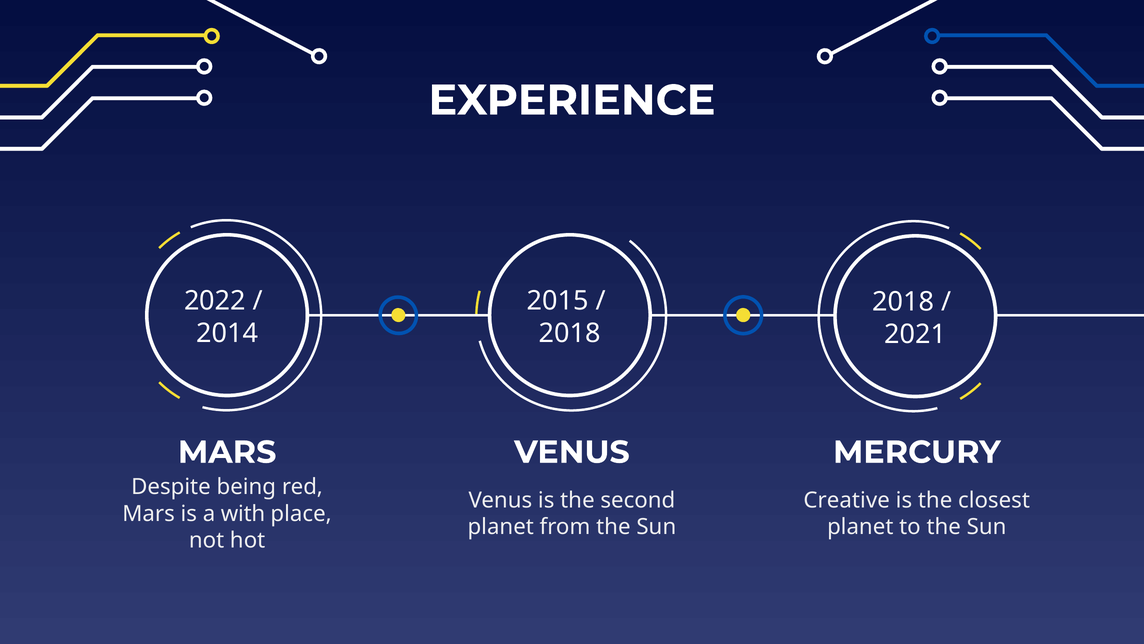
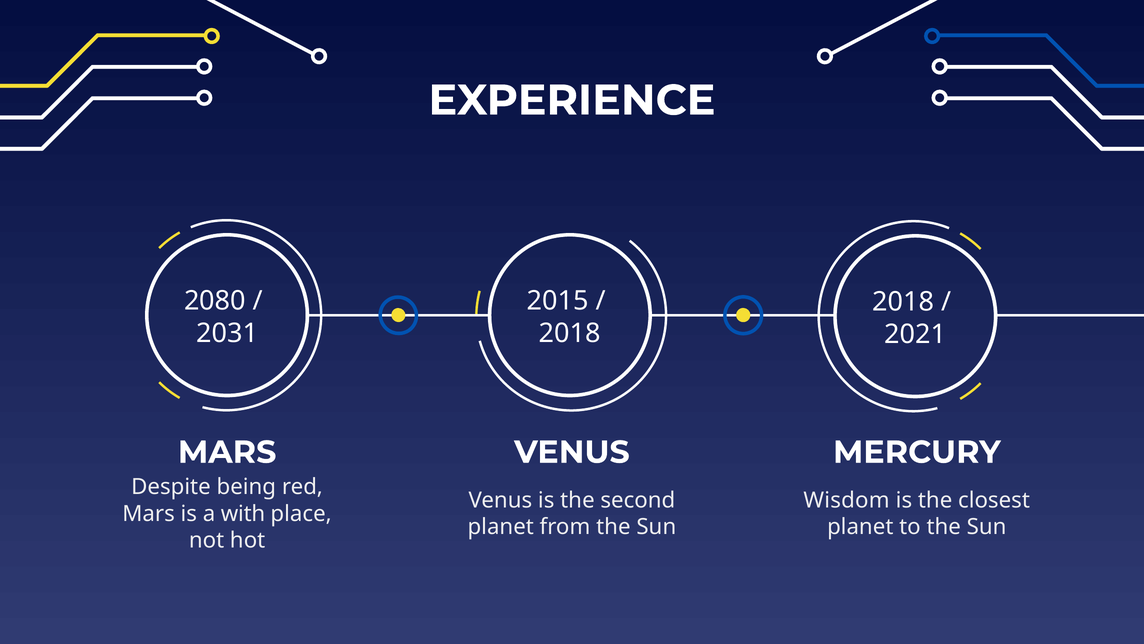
2022: 2022 -> 2080 (215, 301)
2014: 2014 -> 2031 (227, 333)
Creative: Creative -> Wisdom (847, 500)
